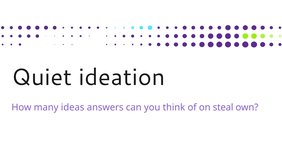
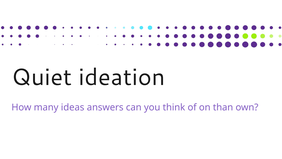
steal: steal -> than (223, 107)
